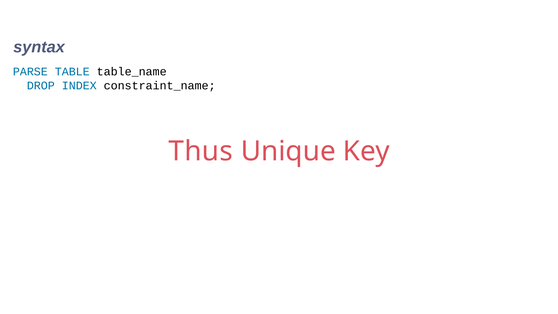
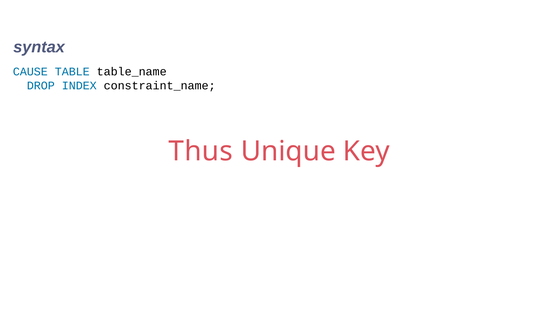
PARSE: PARSE -> CAUSE (30, 72)
